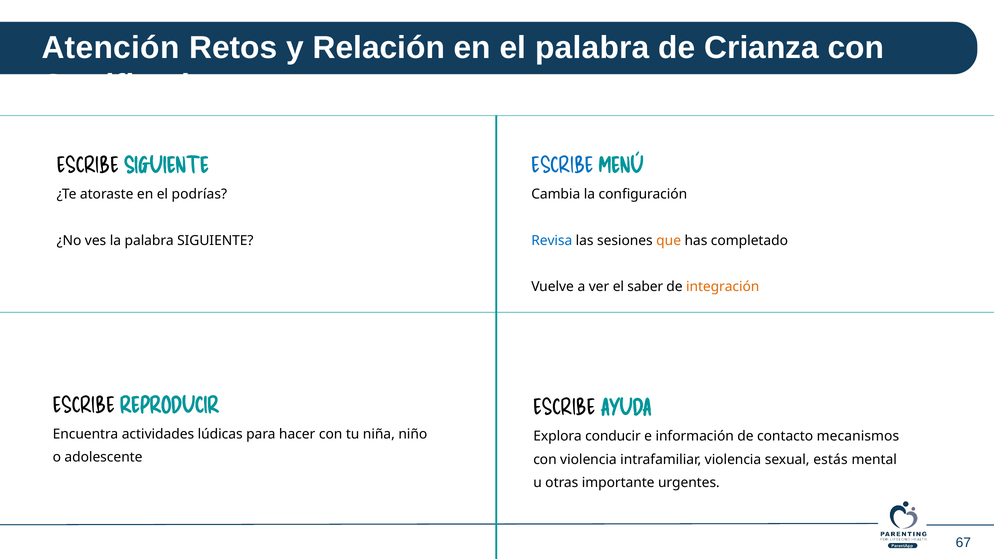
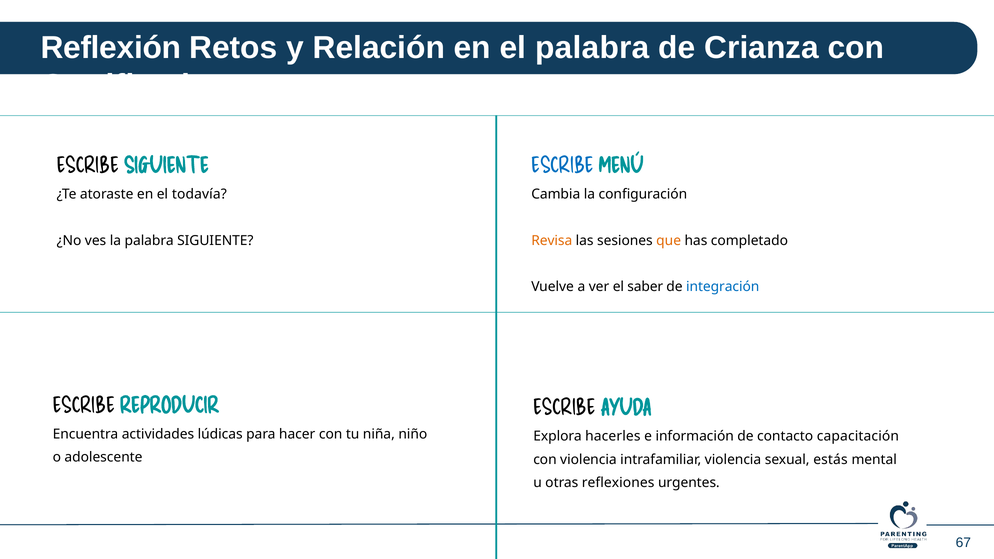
Atención: Atención -> Reflexión (111, 48)
podrías: podrías -> todavía (199, 194)
Revisa colour: blue -> orange (552, 241)
integración colour: orange -> blue (723, 287)
conducir: conducir -> hacerles (613, 436)
mecanismos: mecanismos -> capacitación (858, 436)
importante: importante -> reflexiones (618, 483)
